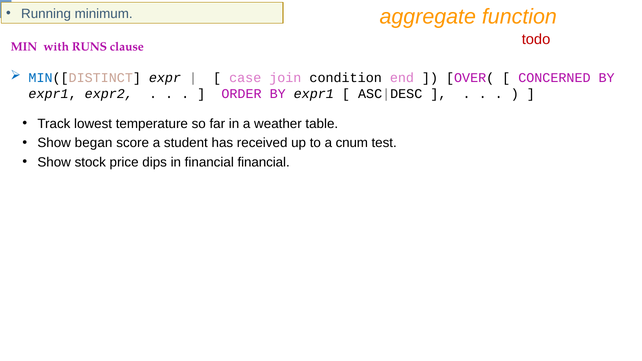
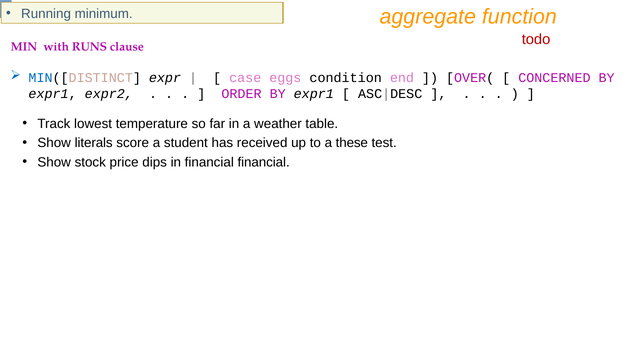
join: join -> eggs (285, 78)
began: began -> literals (94, 143)
cnum: cnum -> these (352, 143)
